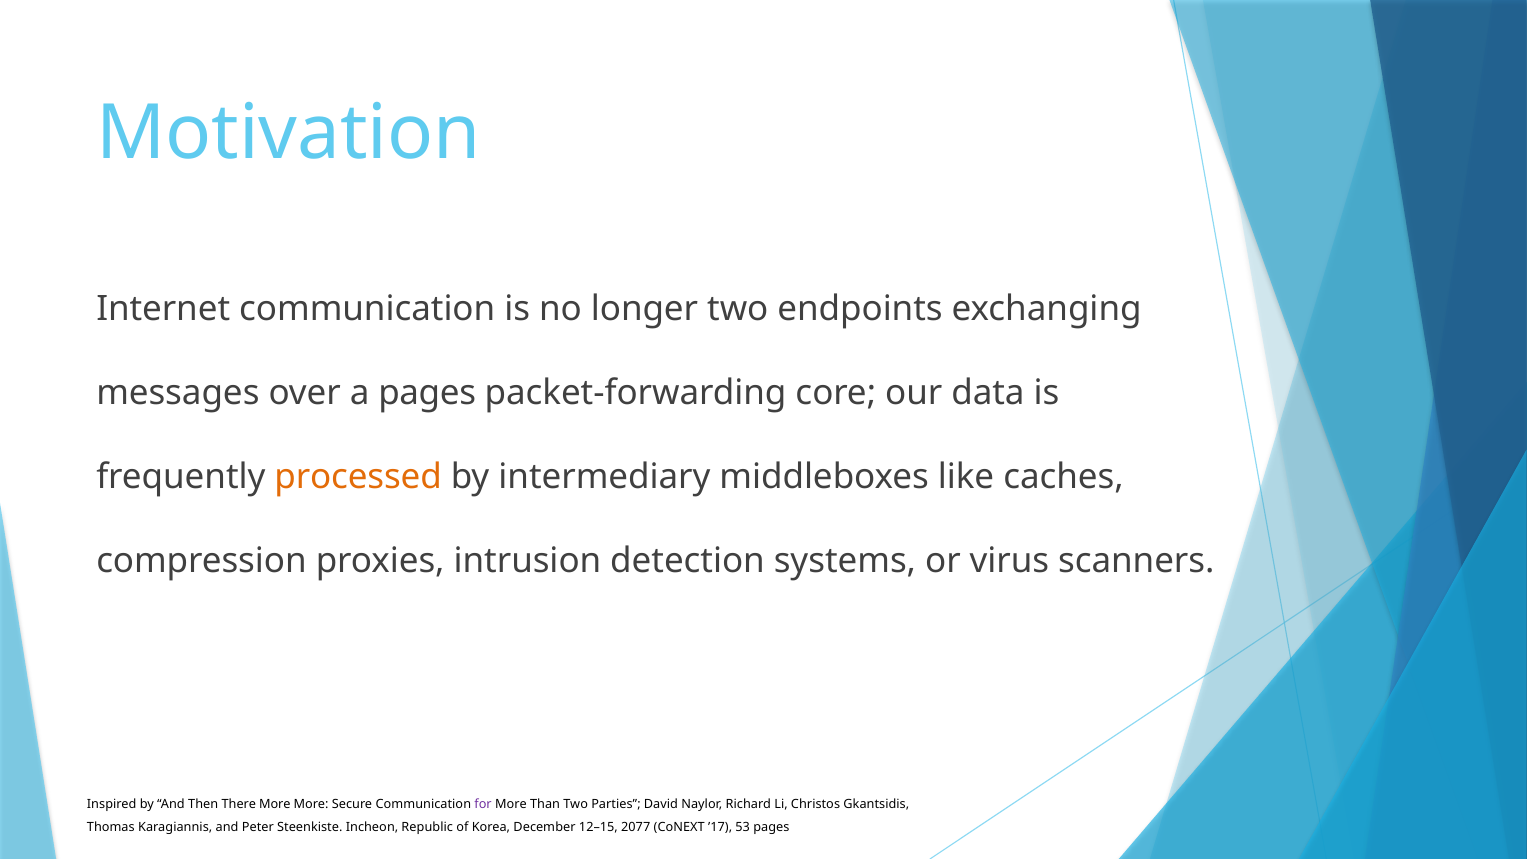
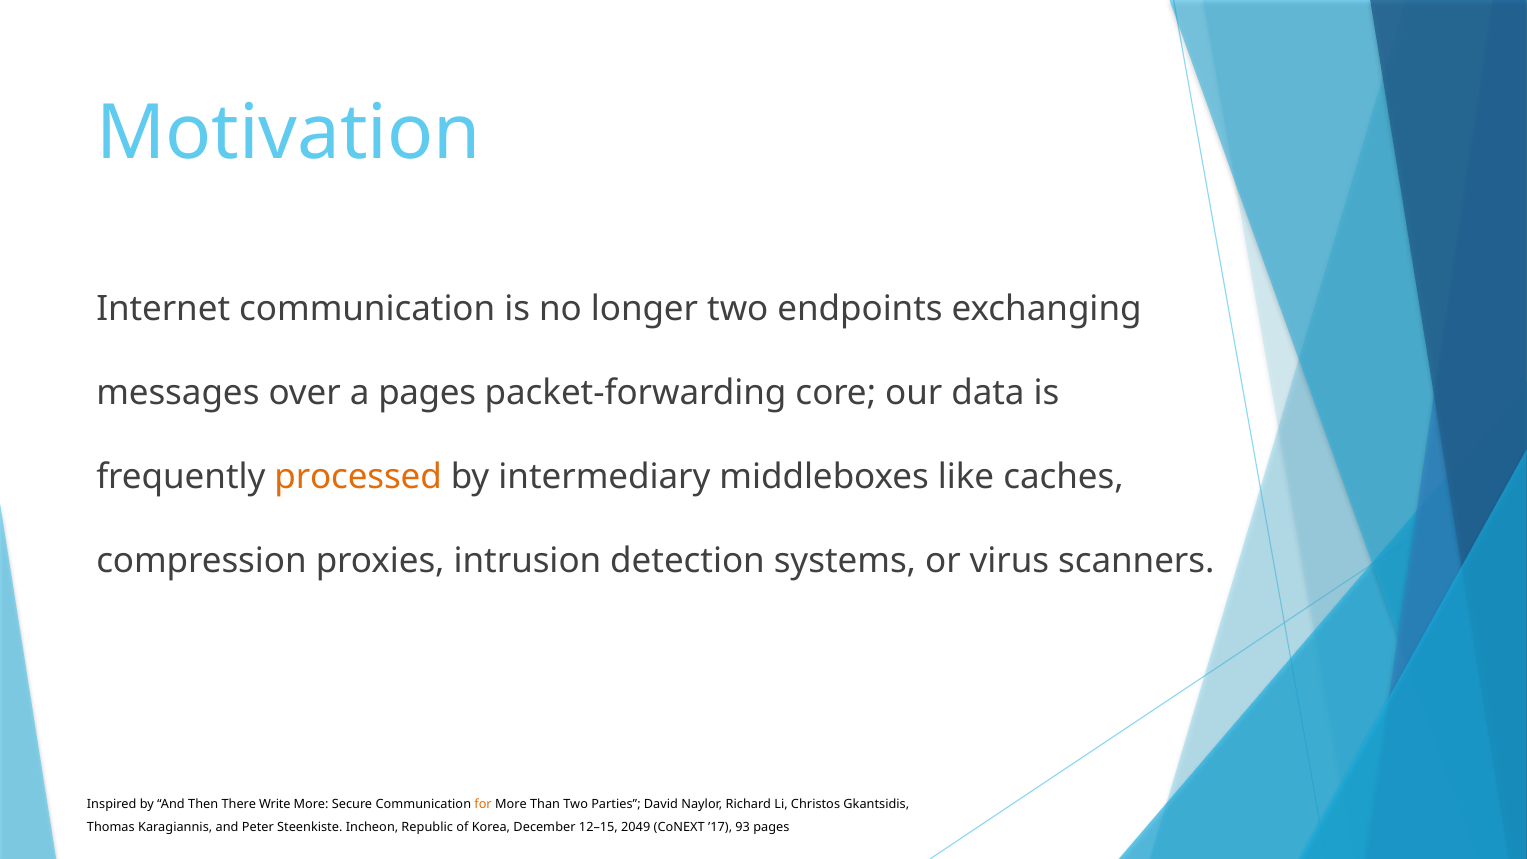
There More: More -> Write (275, 804)
for colour: purple -> orange (483, 804)
2077: 2077 -> 2049 (636, 827)
53: 53 -> 93 (743, 827)
